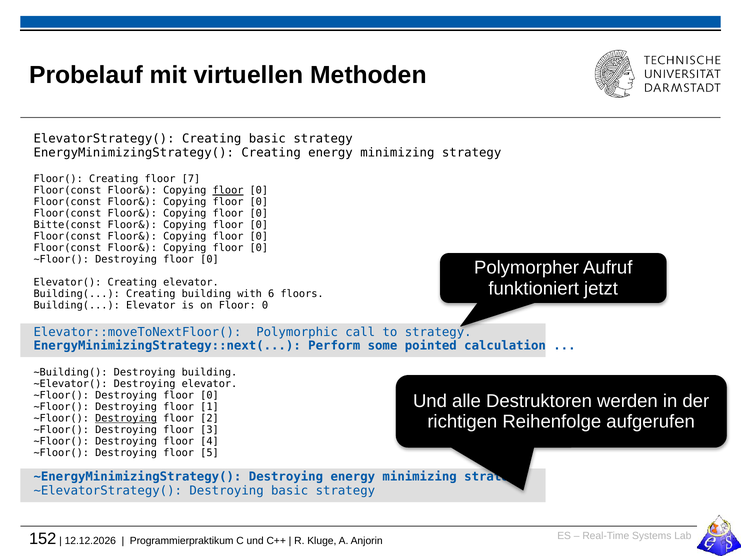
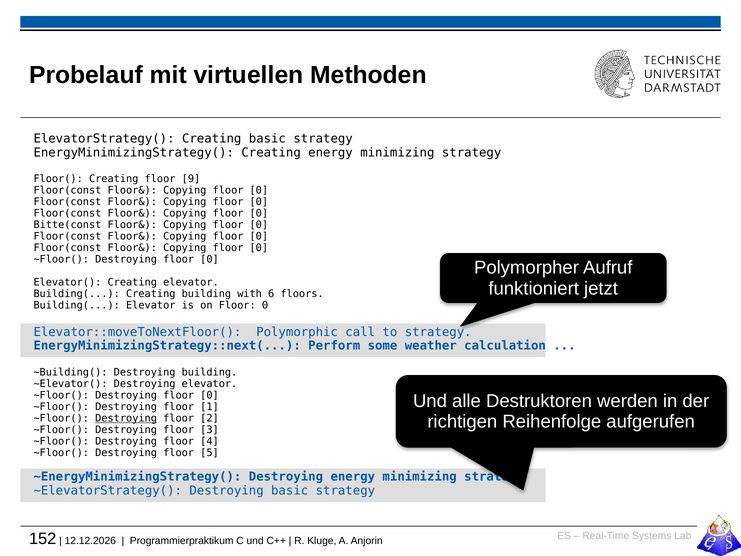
7: 7 -> 9 (191, 179)
floor underline: present -> none (228, 190)
pointed: pointed -> weather (431, 346)
